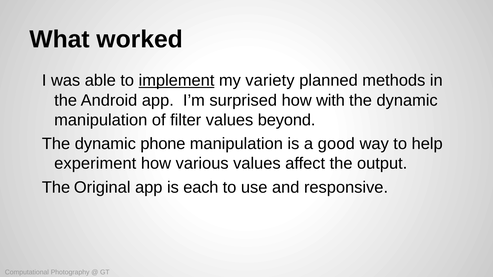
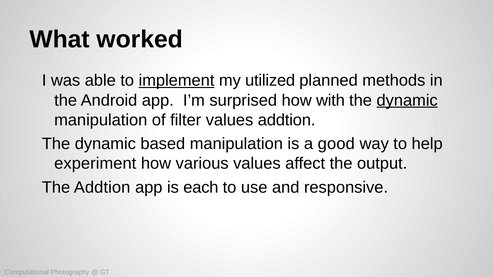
variety: variety -> utilized (270, 81)
dynamic underline: none -> present (407, 100)
values beyond: beyond -> addtion (287, 120)
phone: phone -> based (163, 144)
The Original: Original -> Addtion (102, 187)
